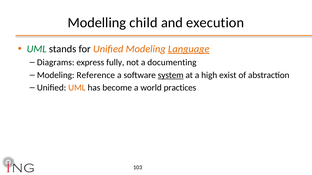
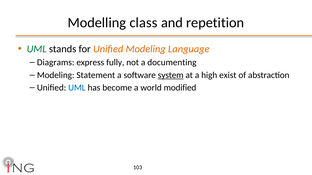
child: child -> class (143, 23)
execution: execution -> repetition (215, 23)
Language underline: present -> none (189, 49)
Reference: Reference -> Statement (96, 75)
UML colour: orange -> blue (77, 88)
practices: practices -> modified (180, 88)
